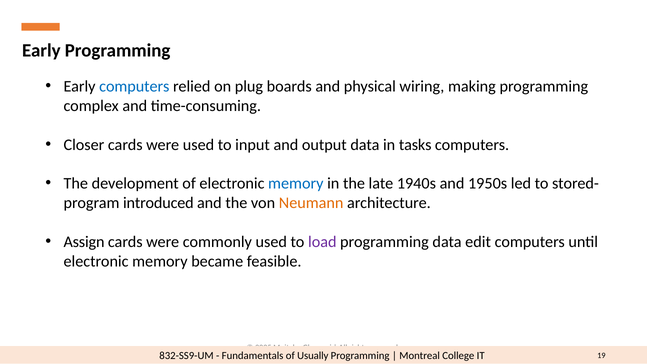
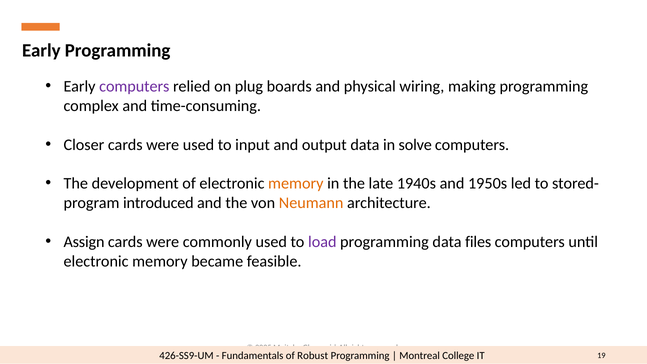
computers colour: blue -> purple (134, 86)
tasks: tasks -> solve (415, 145)
memory colour: blue -> orange (296, 183)
edit: edit -> files (478, 242)
832-SS9-UM: 832-SS9-UM -> 426-SS9-UM (186, 356)
Usually: Usually -> Robust (313, 356)
